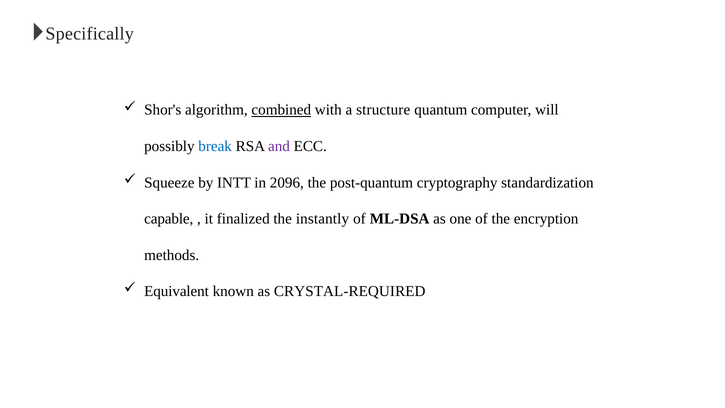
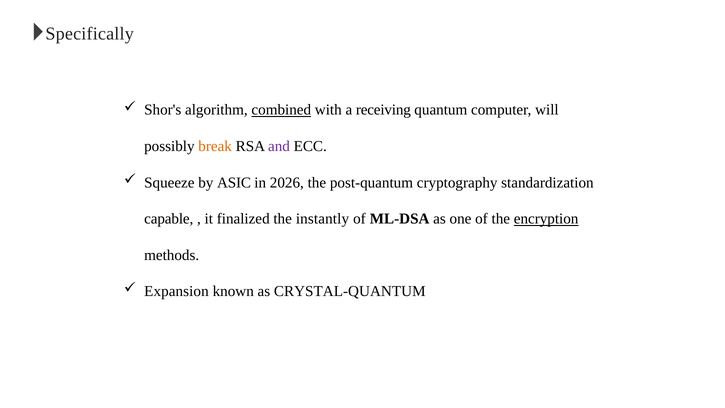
structure: structure -> receiving (383, 110)
break colour: blue -> orange (215, 146)
INTT: INTT -> ASIC (234, 182)
2096: 2096 -> 2026 (287, 182)
encryption underline: none -> present (546, 219)
Equivalent: Equivalent -> Expansion (176, 291)
CRYSTAL-REQUIRED: CRYSTAL-REQUIRED -> CRYSTAL-QUANTUM (350, 291)
